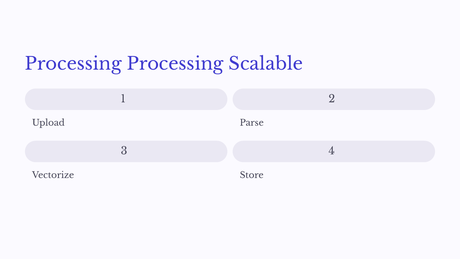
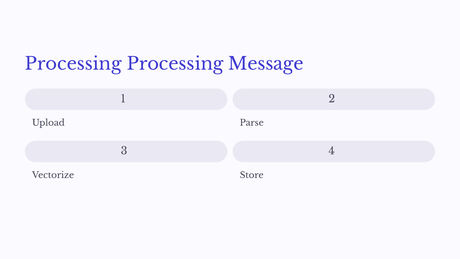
Scalable: Scalable -> Message (266, 64)
